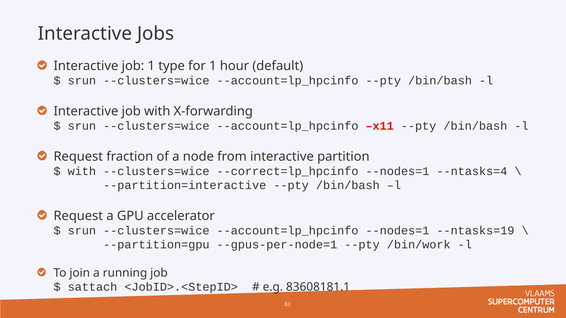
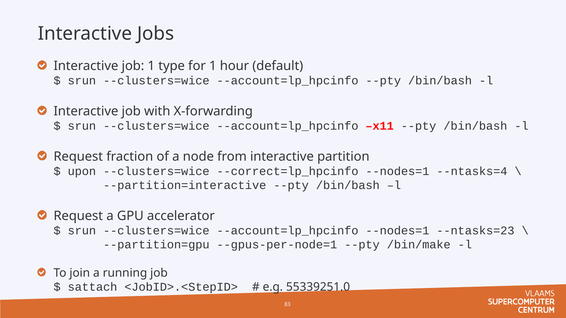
with: with -> upon (82, 171)
--ntasks=19: --ntasks=19 -> --ntasks=23 (475, 231)
/bin/work: /bin/work -> /bin/make (419, 245)
83608181.1: 83608181.1 -> 55339251.0 (318, 287)
